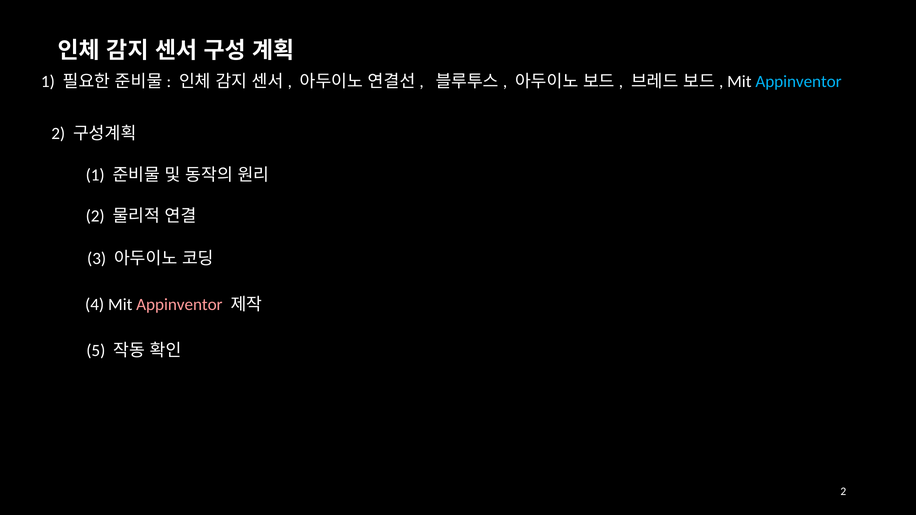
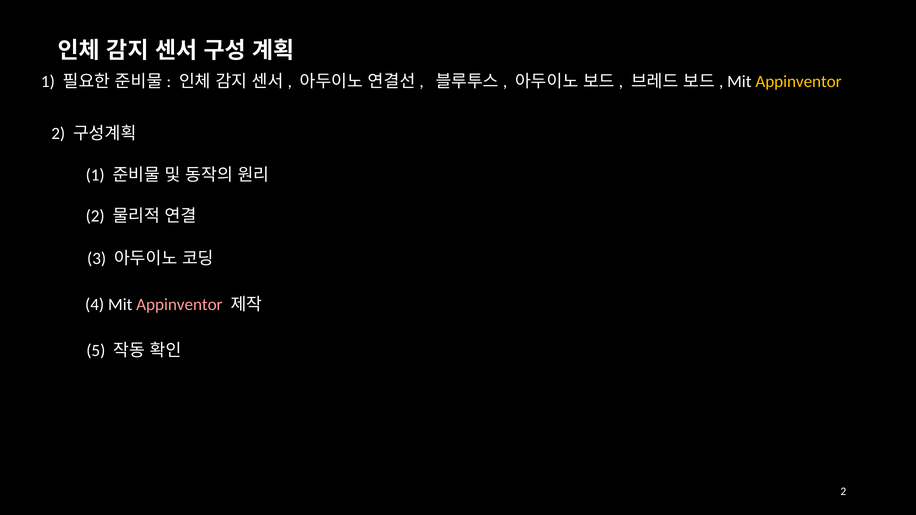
Appinventor colour: light blue -> yellow (799, 81)
